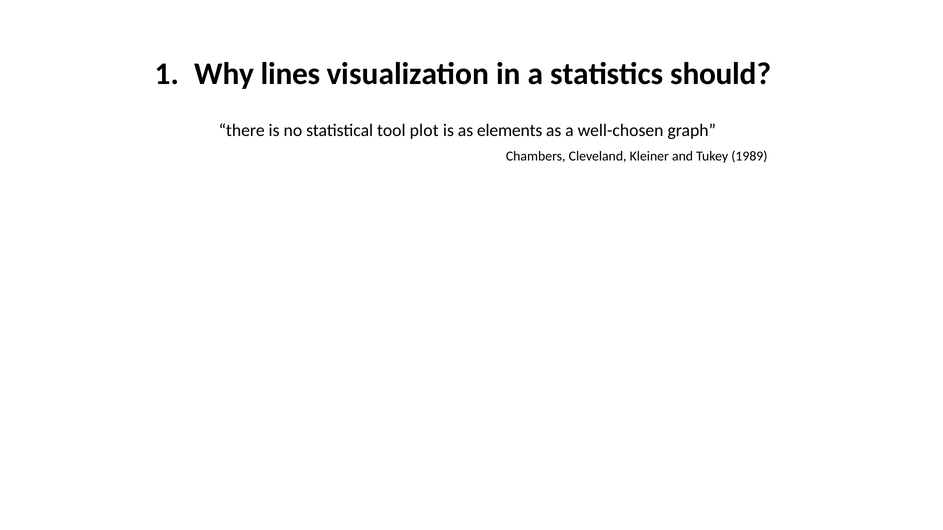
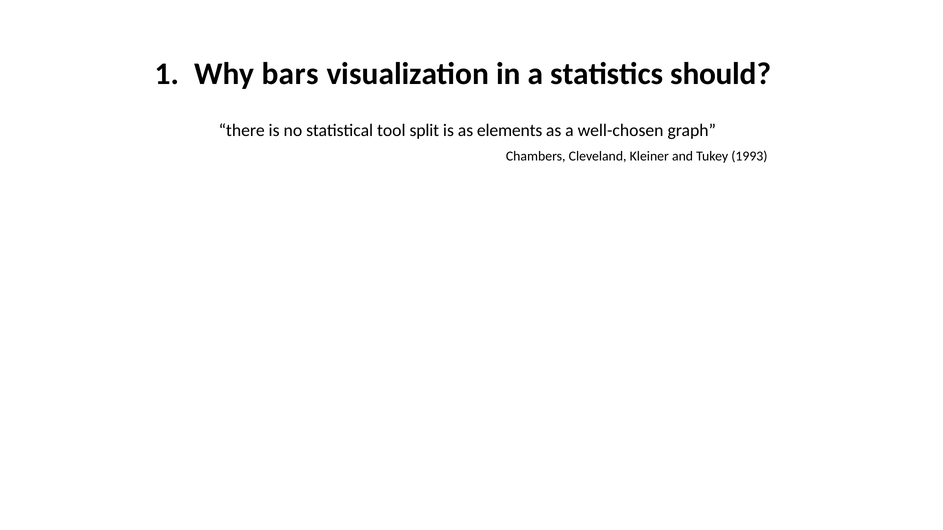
lines: lines -> bars (290, 74)
plot: plot -> split (424, 130)
1989: 1989 -> 1993 (749, 156)
